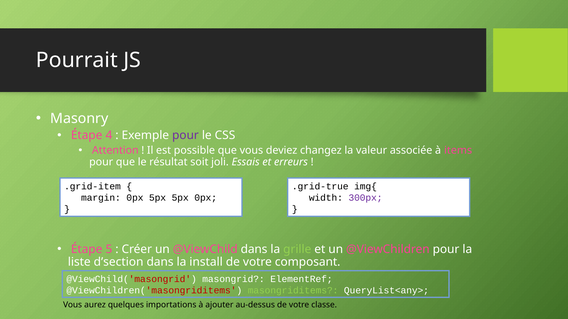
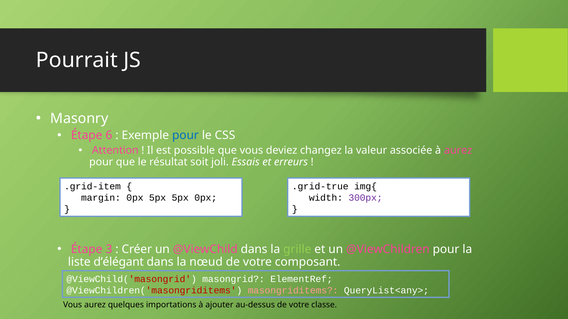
4: 4 -> 6 (109, 136)
pour colour: purple -> blue (185, 136)
à items: items -> aurez (458, 151)
5: 5 -> 3 (109, 249)
d’section: d’section -> d’élégant (119, 262)
install: install -> nœud (206, 262)
masongriditems colour: light green -> pink (293, 291)
